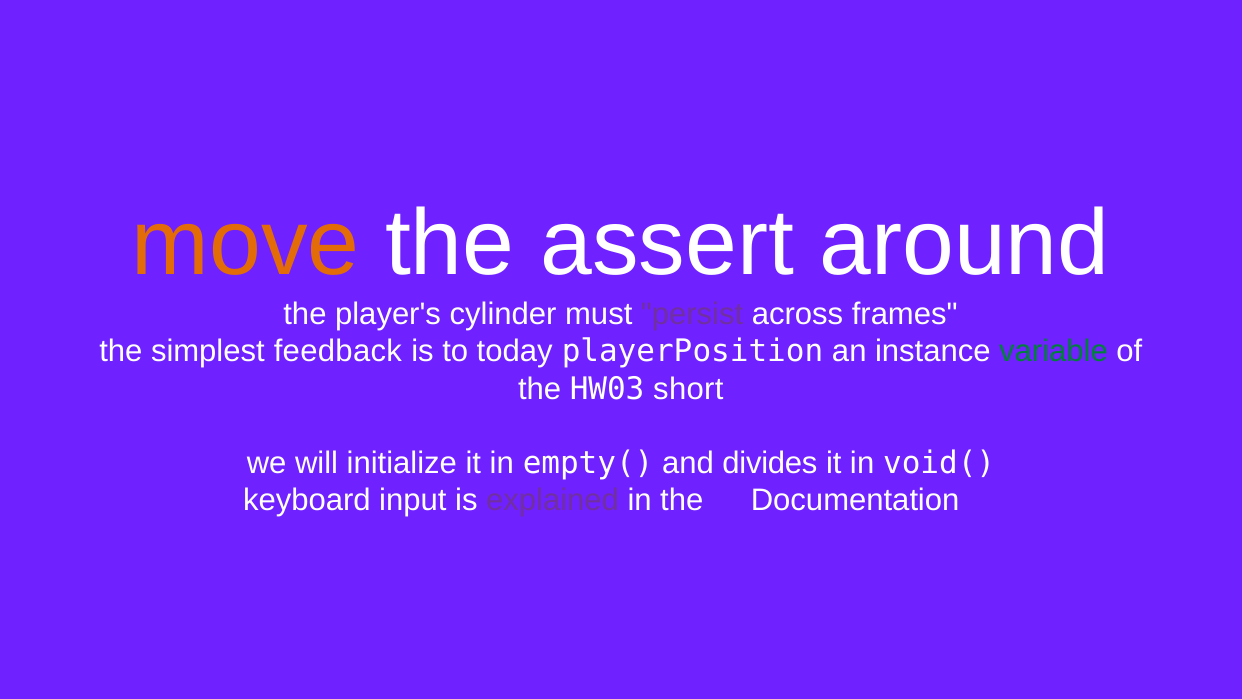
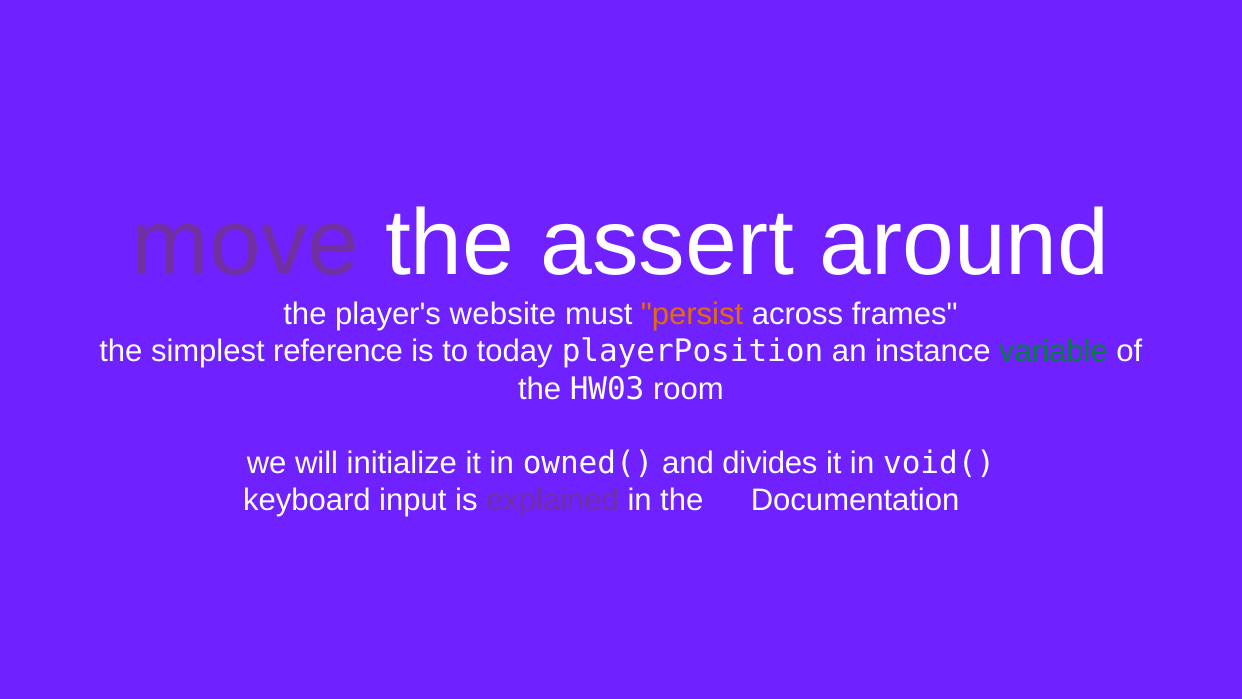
move colour: orange -> purple (246, 244)
cylinder: cylinder -> website (503, 314)
persist colour: purple -> orange (692, 314)
feedback: feedback -> reference (338, 351)
short: short -> room (688, 389)
empty(: empty( -> owned( (588, 463)
